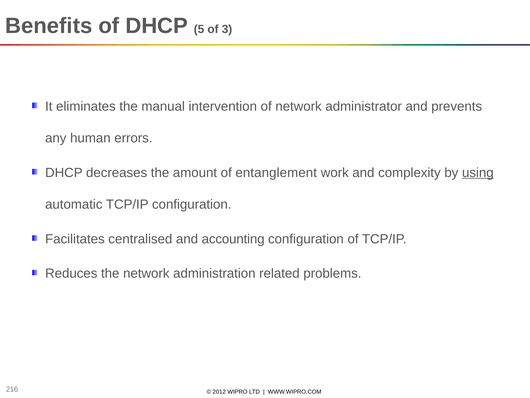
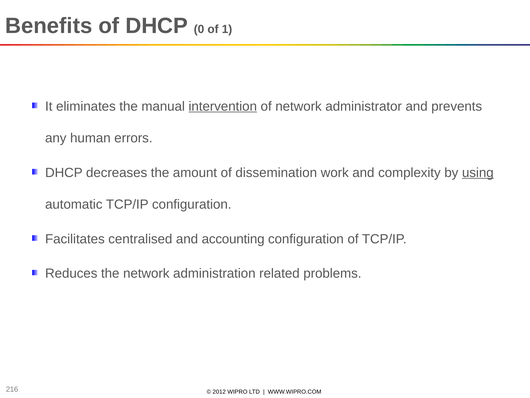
5: 5 -> 0 (199, 29)
3: 3 -> 1 (227, 29)
intervention underline: none -> present (223, 106)
entanglement: entanglement -> dissemination (276, 172)
